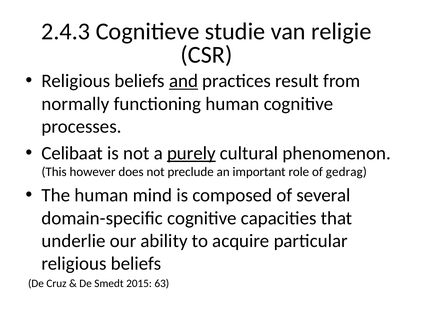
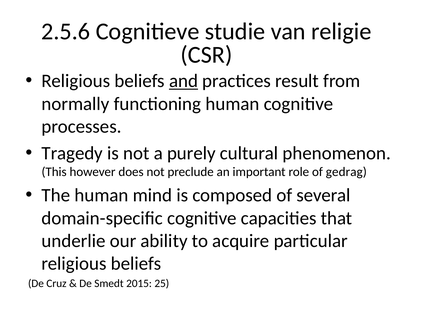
2.4.3: 2.4.3 -> 2.5.6 (66, 31)
Celibaat: Celibaat -> Tragedy (72, 153)
purely underline: present -> none (191, 153)
63: 63 -> 25 (162, 283)
